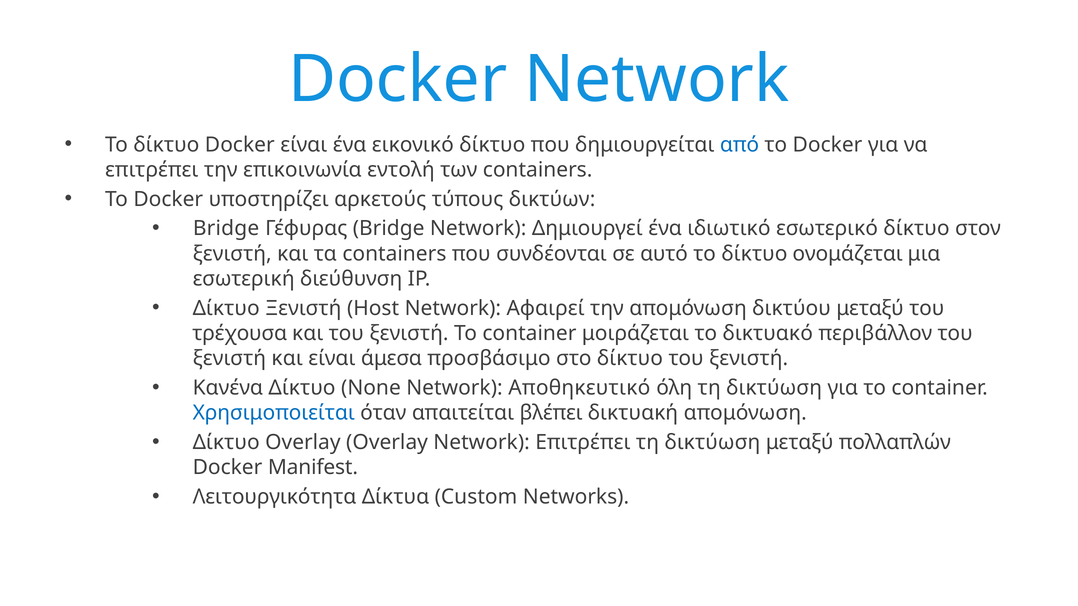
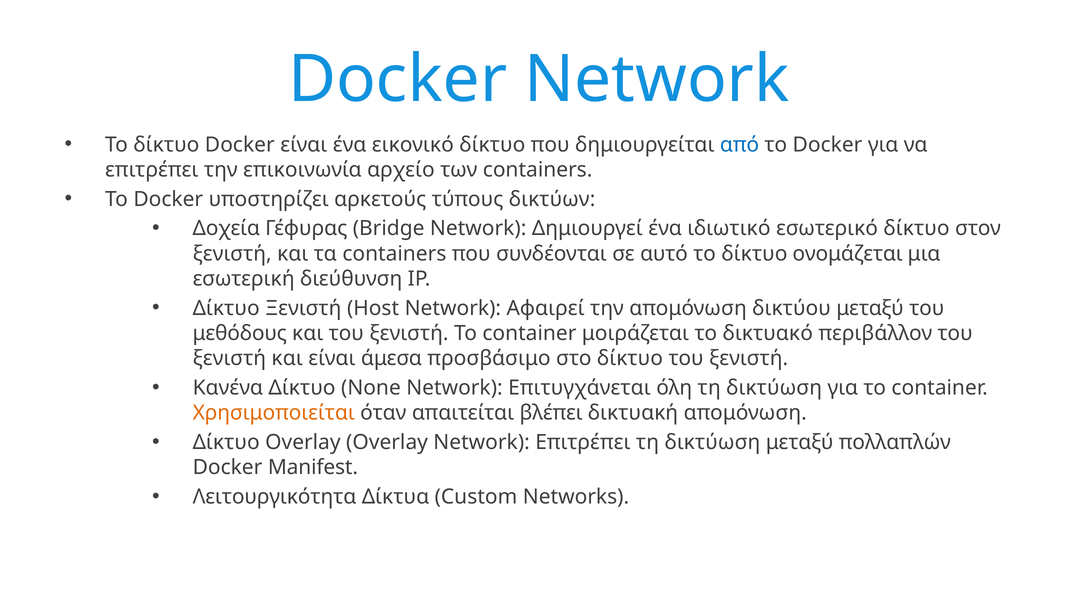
εντολή: εντολή -> αρχείο (401, 170)
Bridge: Bridge -> Δοχεία (226, 229)
τρέχουσα: τρέχουσα -> μεθόδους (240, 334)
Αποθηκευτικό: Αποθηκευτικό -> Επιτυγχάνεται (579, 388)
Χρησιμοποιείται colour: blue -> orange (274, 413)
